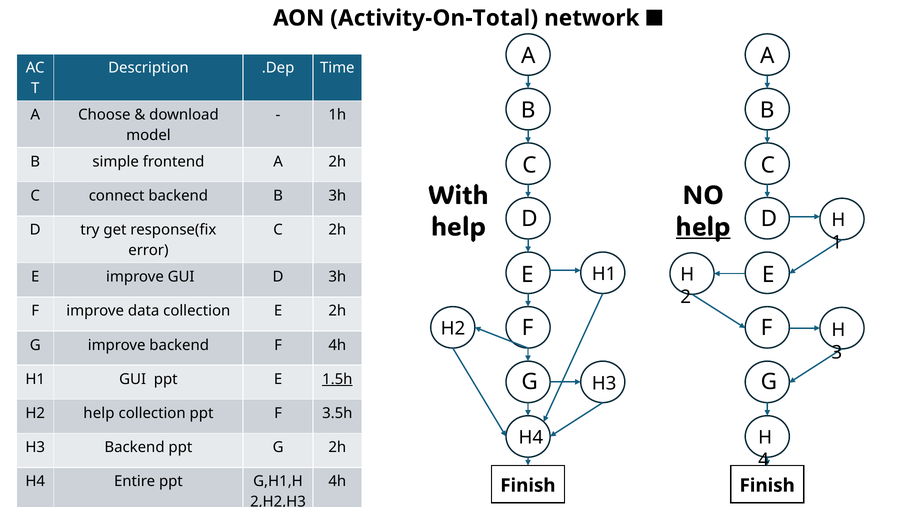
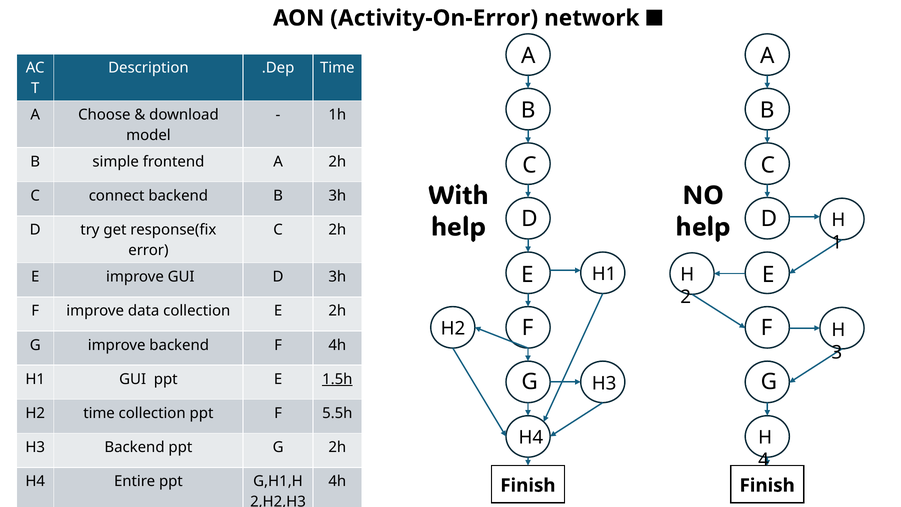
Activity-On-Total: Activity-On-Total -> Activity-On-Error (434, 18)
help underline: present -> none (703, 227)
H2 help: help -> time (99, 413)
3.5h: 3.5h -> 5.5h (337, 413)
